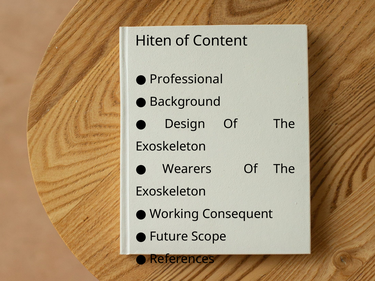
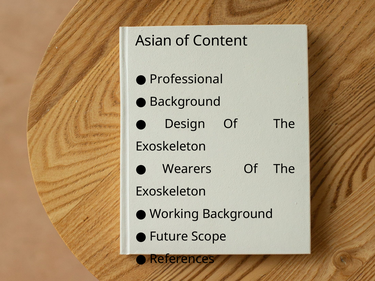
Hiten: Hiten -> Asian (154, 41)
Working Consequent: Consequent -> Background (238, 214)
